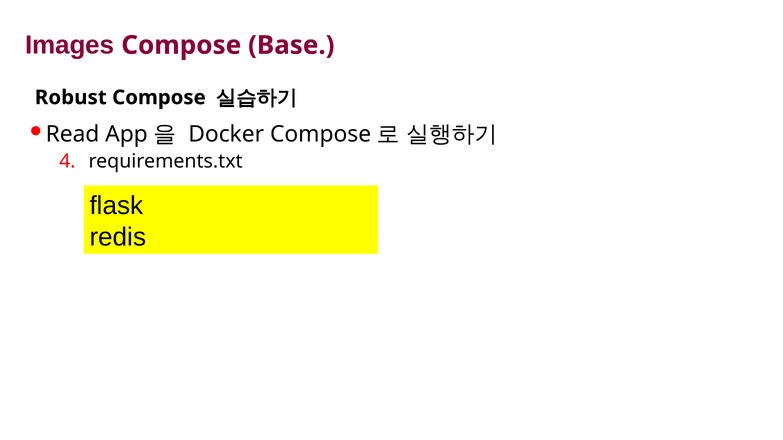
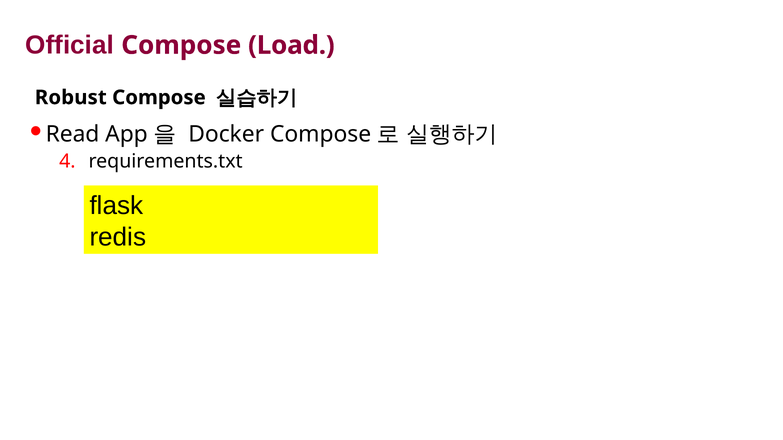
Images: Images -> Official (70, 45)
Base: Base -> Load (291, 45)
